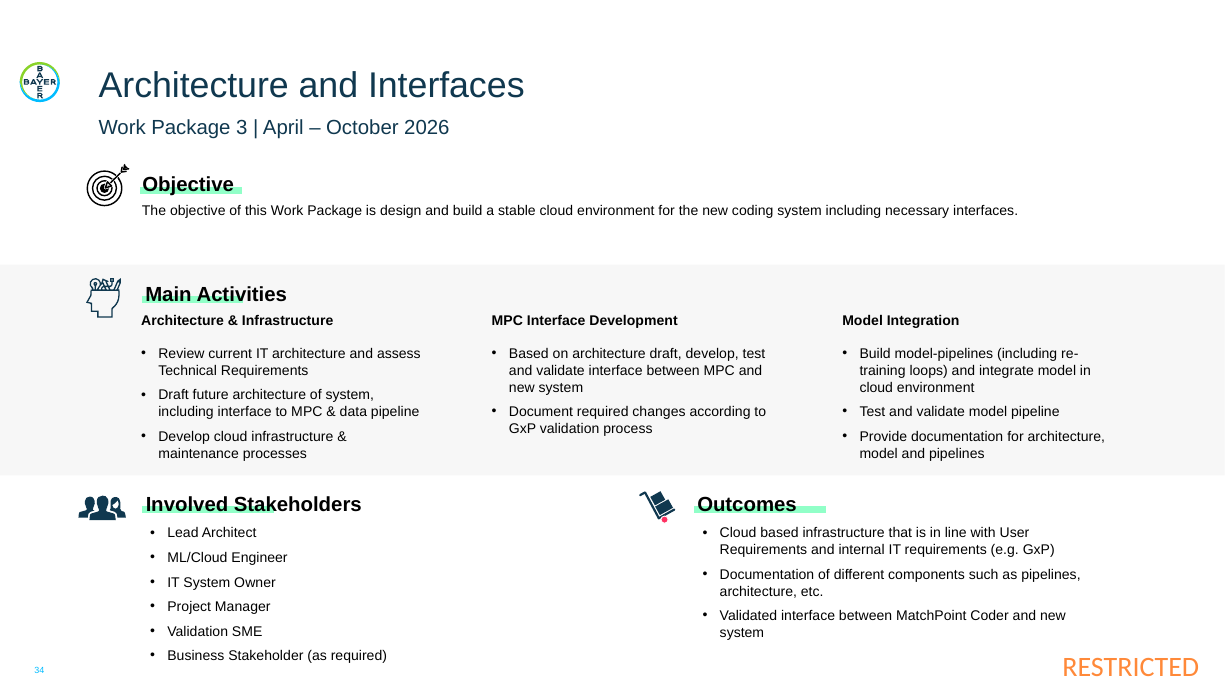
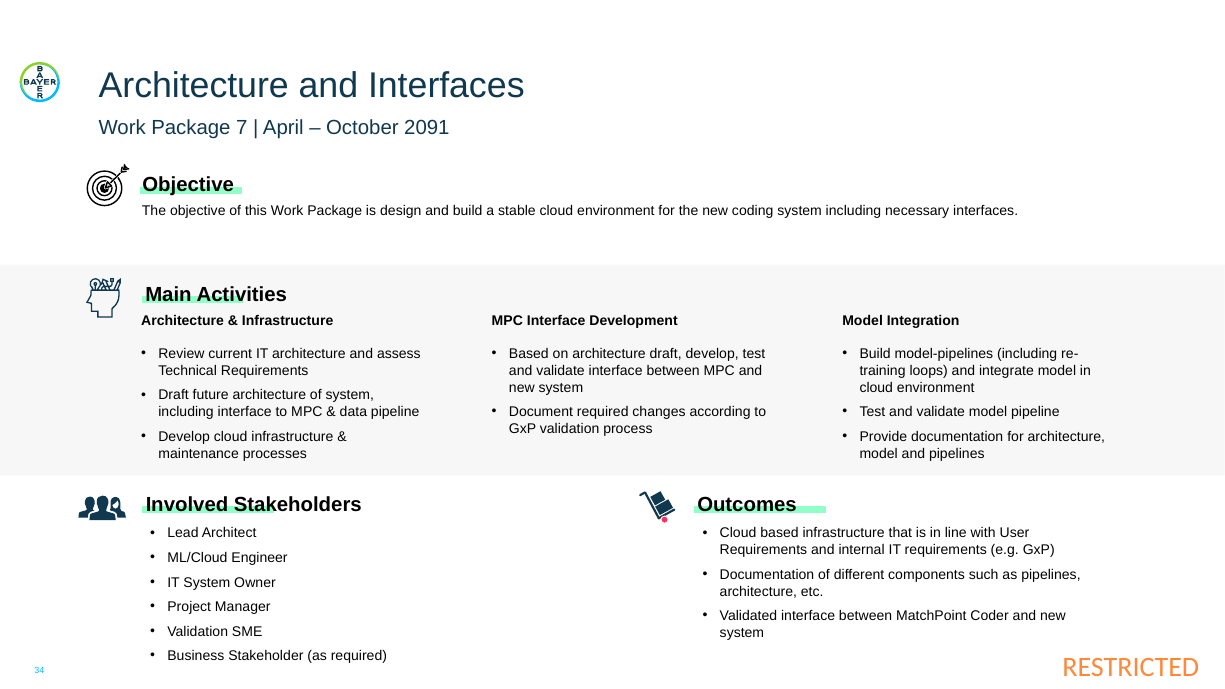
3: 3 -> 7 (242, 128)
2026: 2026 -> 2091 (427, 128)
